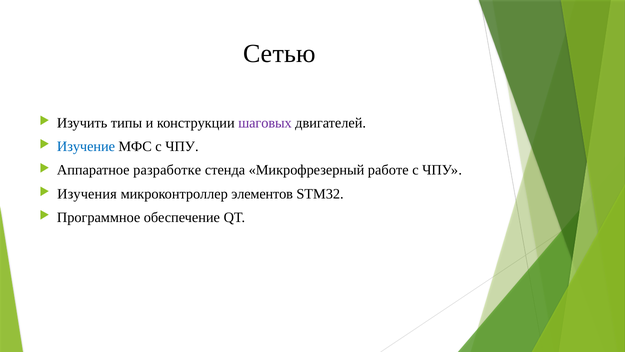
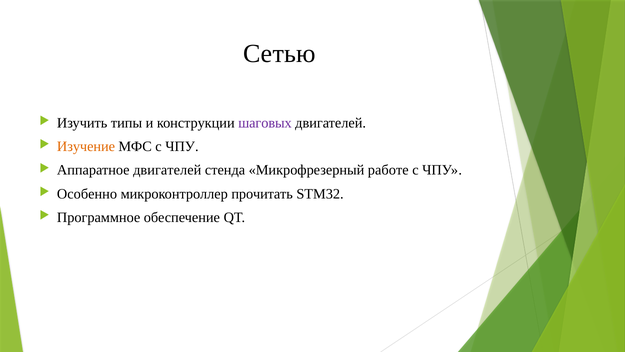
Изучение colour: blue -> orange (86, 146)
Аппаратное разработке: разработке -> двигателей (167, 170)
Изучения: Изучения -> Особенно (87, 194)
элементов: элементов -> прочитать (262, 194)
